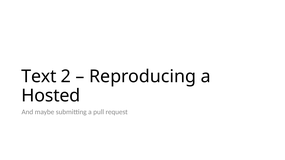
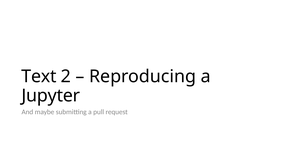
Hosted: Hosted -> Jupyter (51, 96)
